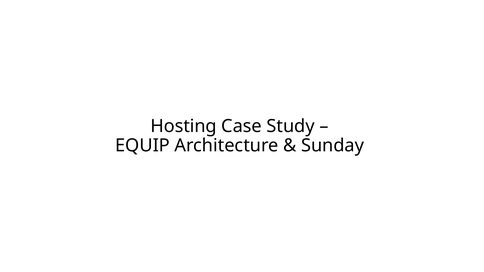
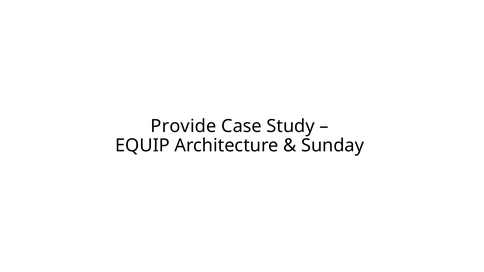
Hosting: Hosting -> Provide (184, 126)
